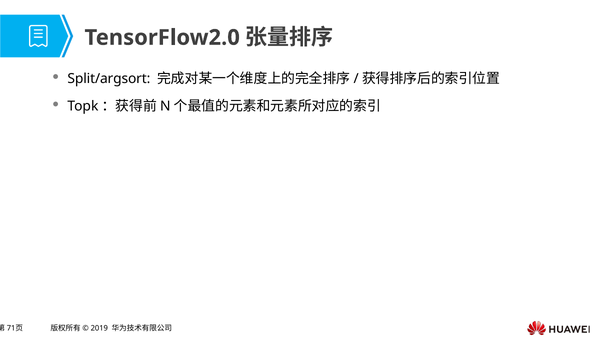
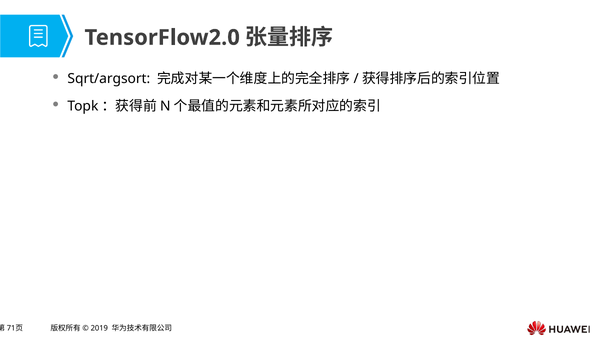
Split/argsort: Split/argsort -> Sqrt/argsort (109, 79)
